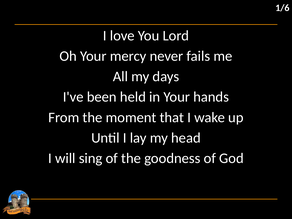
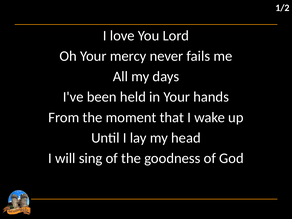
1/6: 1/6 -> 1/2 (282, 8)
